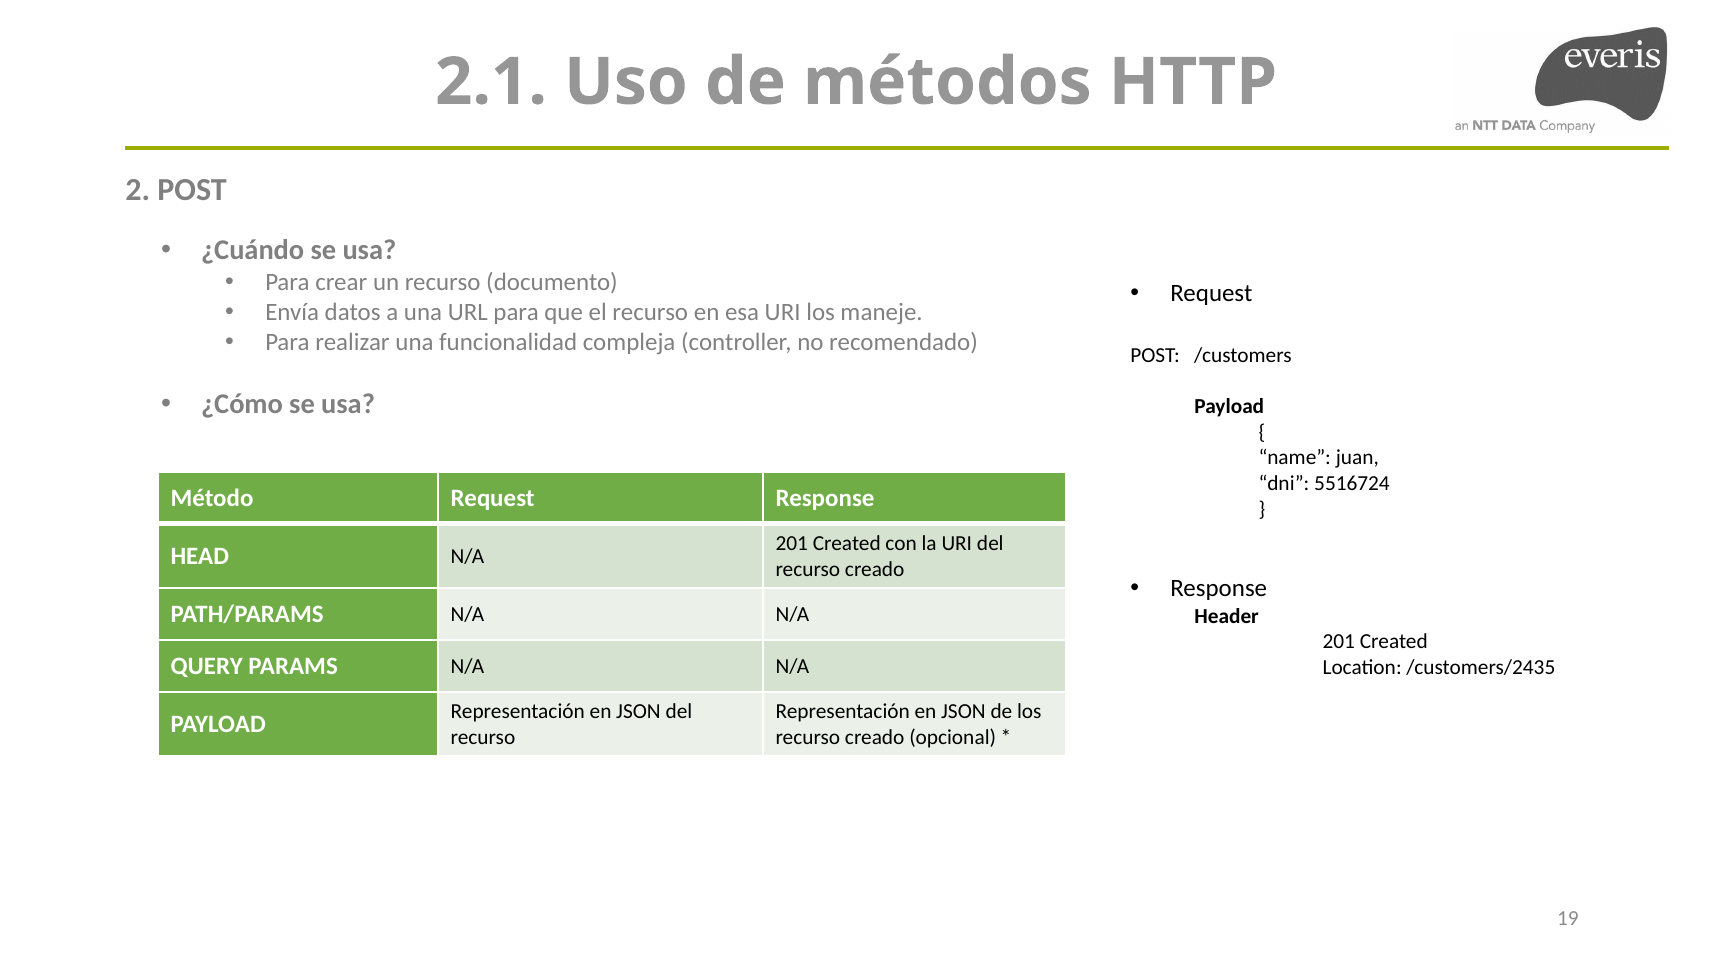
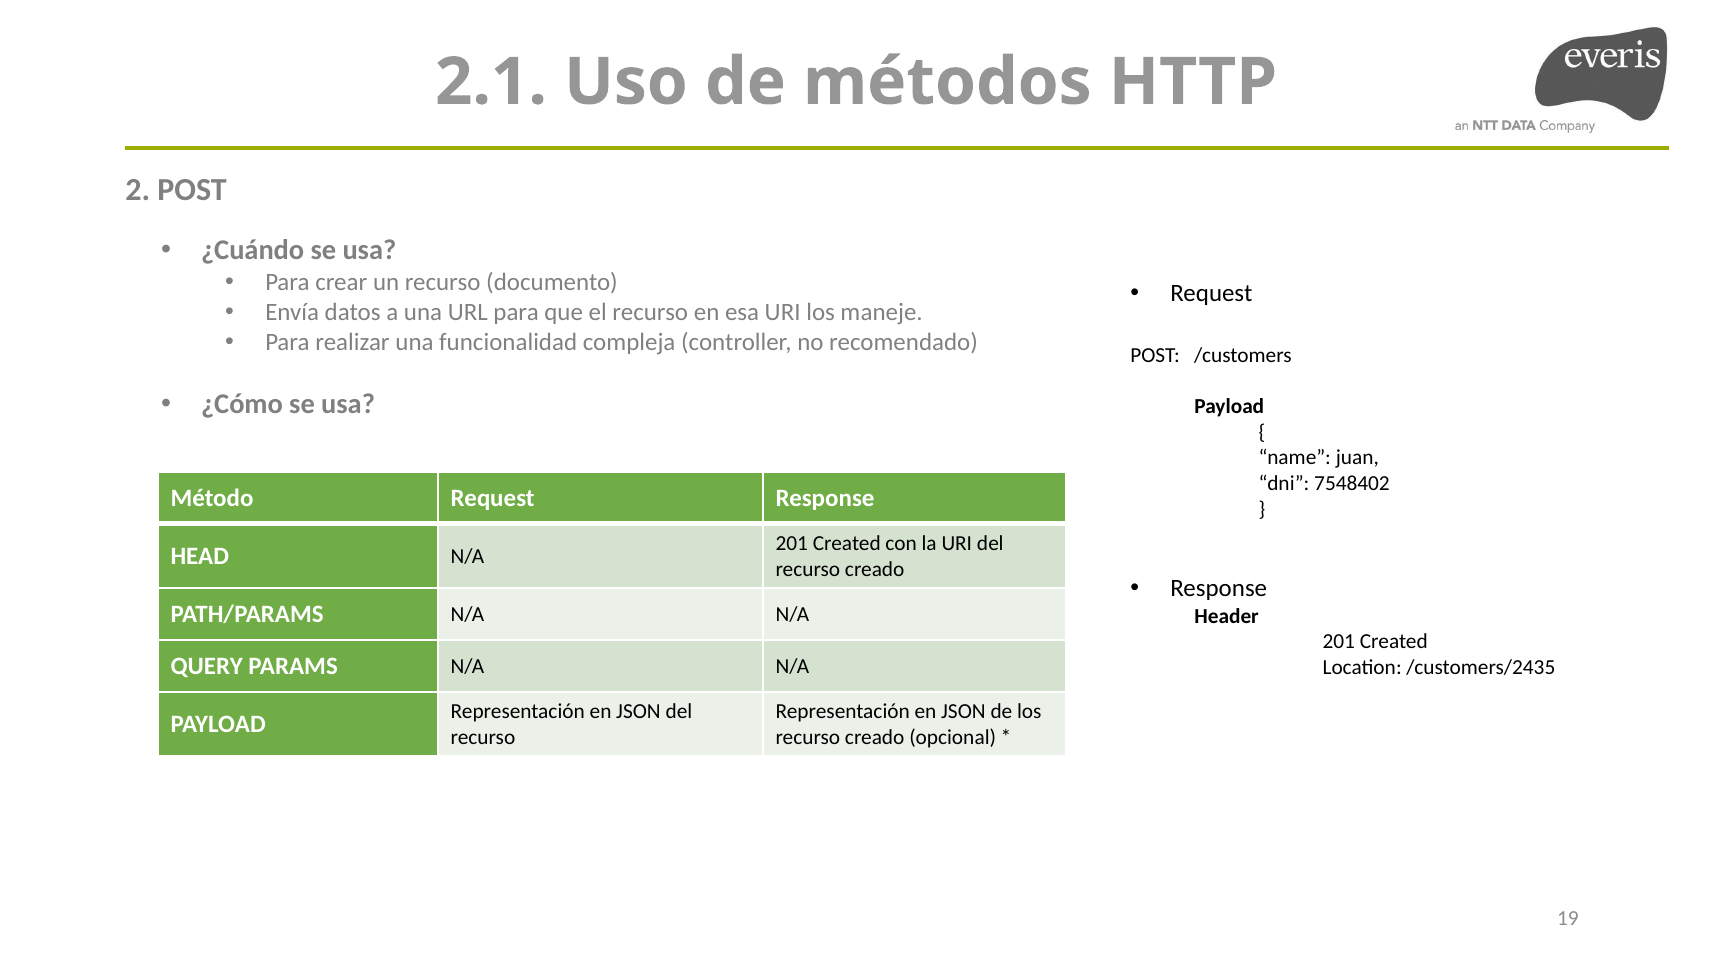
5516724: 5516724 -> 7548402 (1352, 483)
